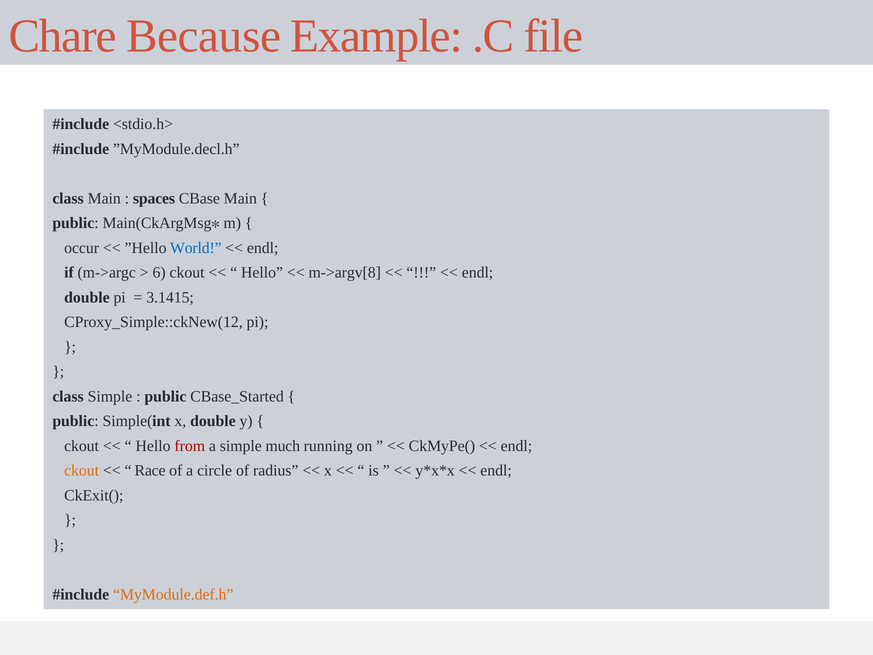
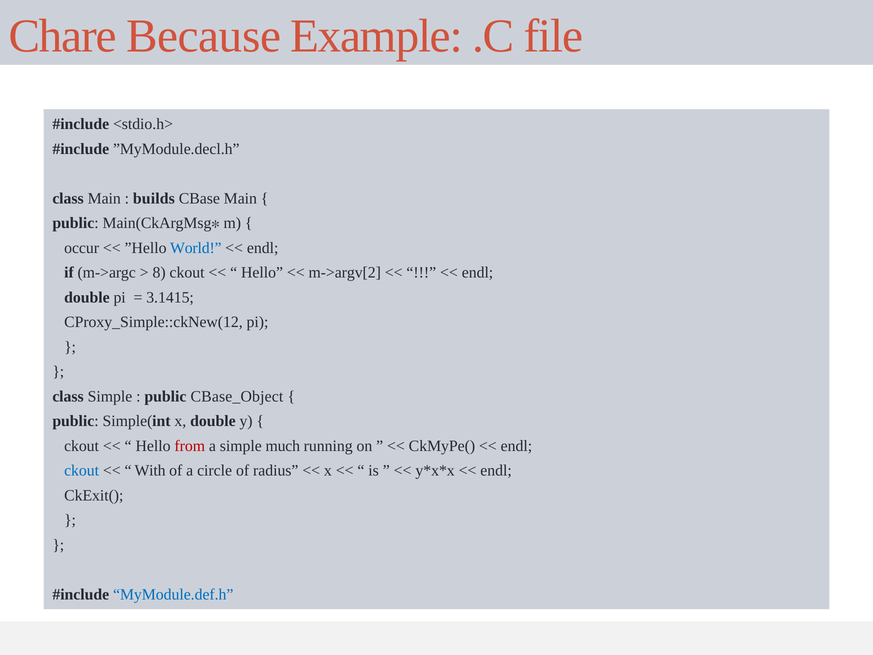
spaces: spaces -> builds (154, 198)
6: 6 -> 8 (159, 273)
m->argv[8: m->argv[8 -> m->argv[2 (345, 273)
CBase_Started: CBase_Started -> CBase_Object (237, 396)
ckout colour: orange -> blue (82, 471)
Race: Race -> With (150, 471)
MyModule.def.h colour: orange -> blue (173, 594)
